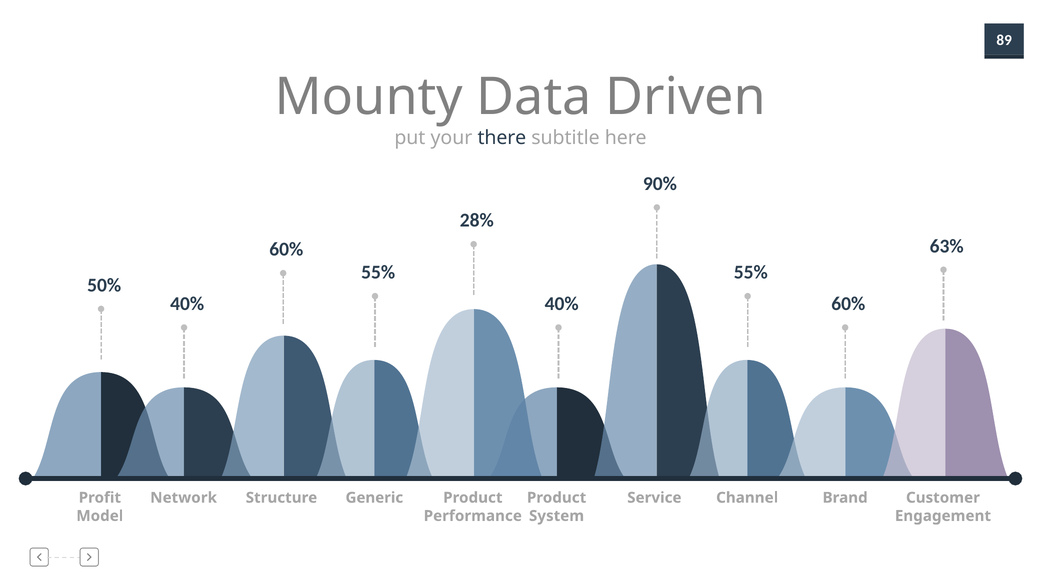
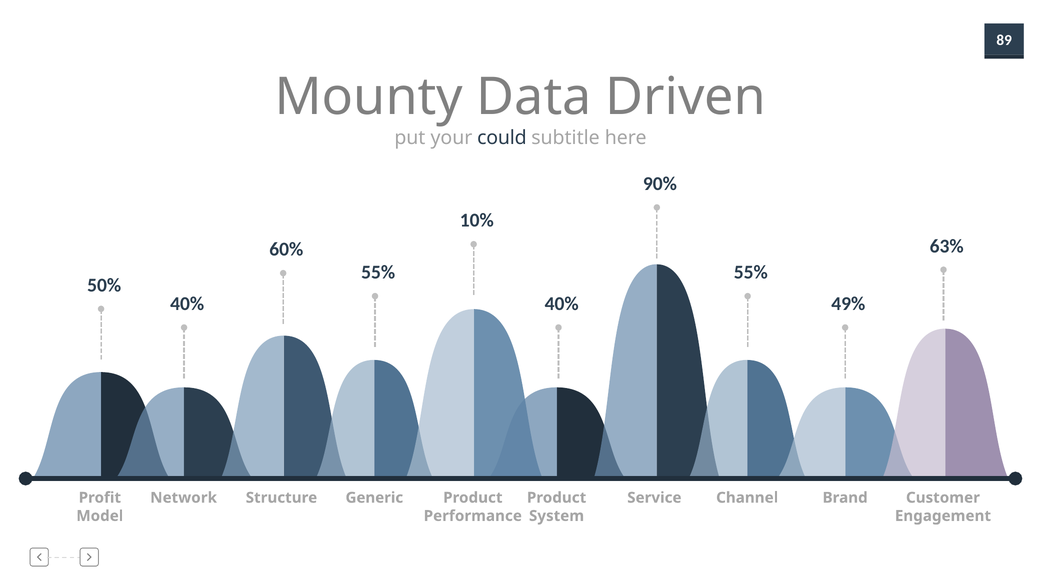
there: there -> could (502, 138)
28%: 28% -> 10% (477, 220)
40% 60%: 60% -> 49% (848, 304)
